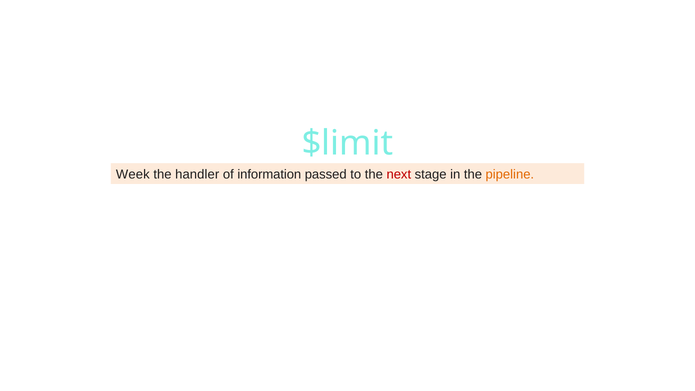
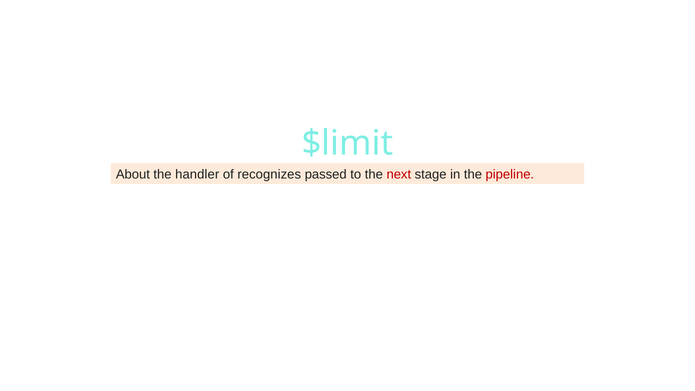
Week: Week -> About (133, 174)
information: information -> recognizes (269, 174)
pipeline colour: orange -> red (510, 174)
